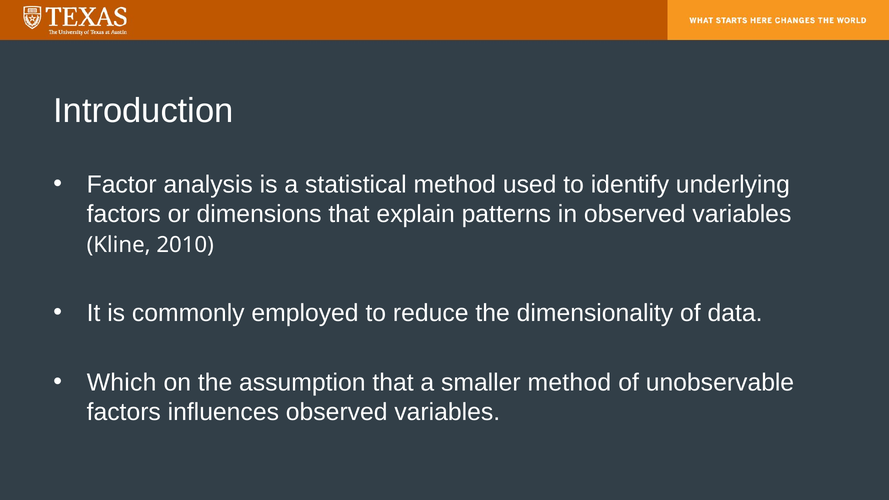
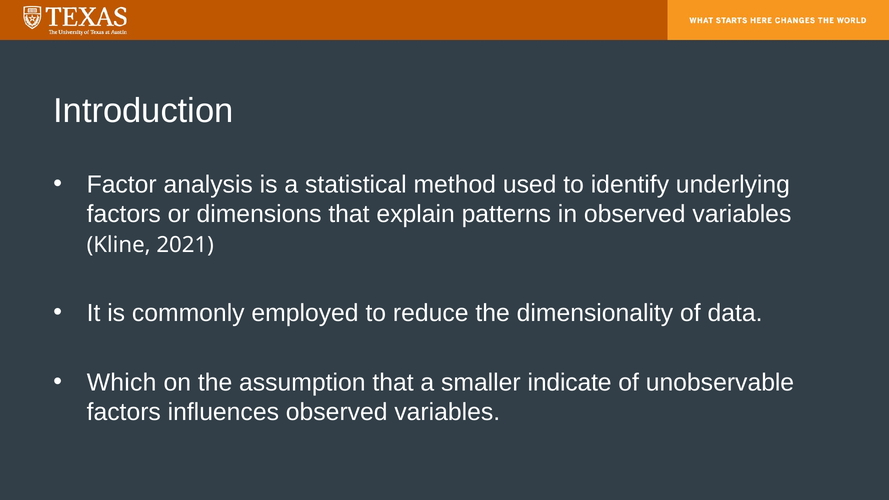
2010: 2010 -> 2021 (185, 245)
smaller method: method -> indicate (570, 382)
